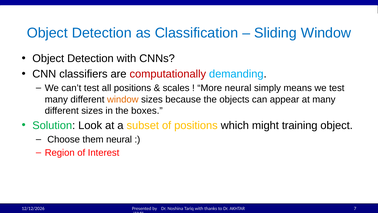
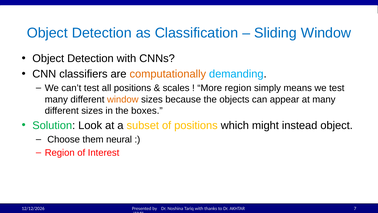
computationally colour: red -> orange (168, 74)
More neural: neural -> region (238, 88)
training: training -> instead (300, 125)
